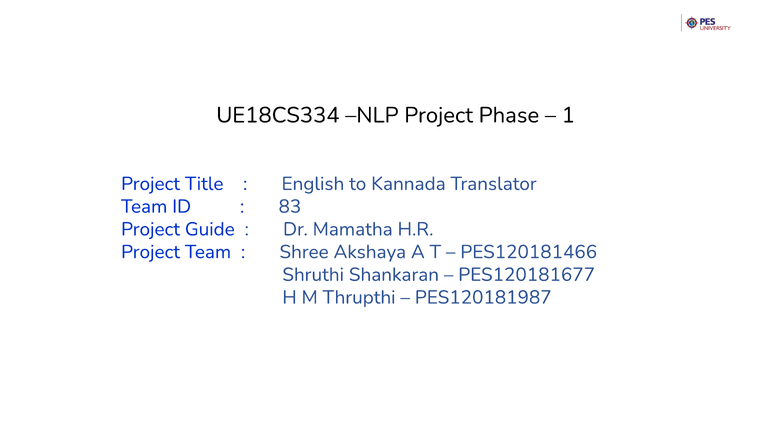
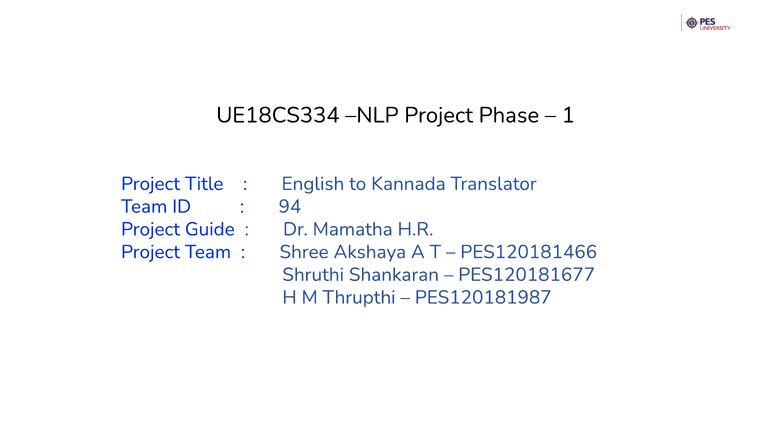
83: 83 -> 94 (290, 207)
